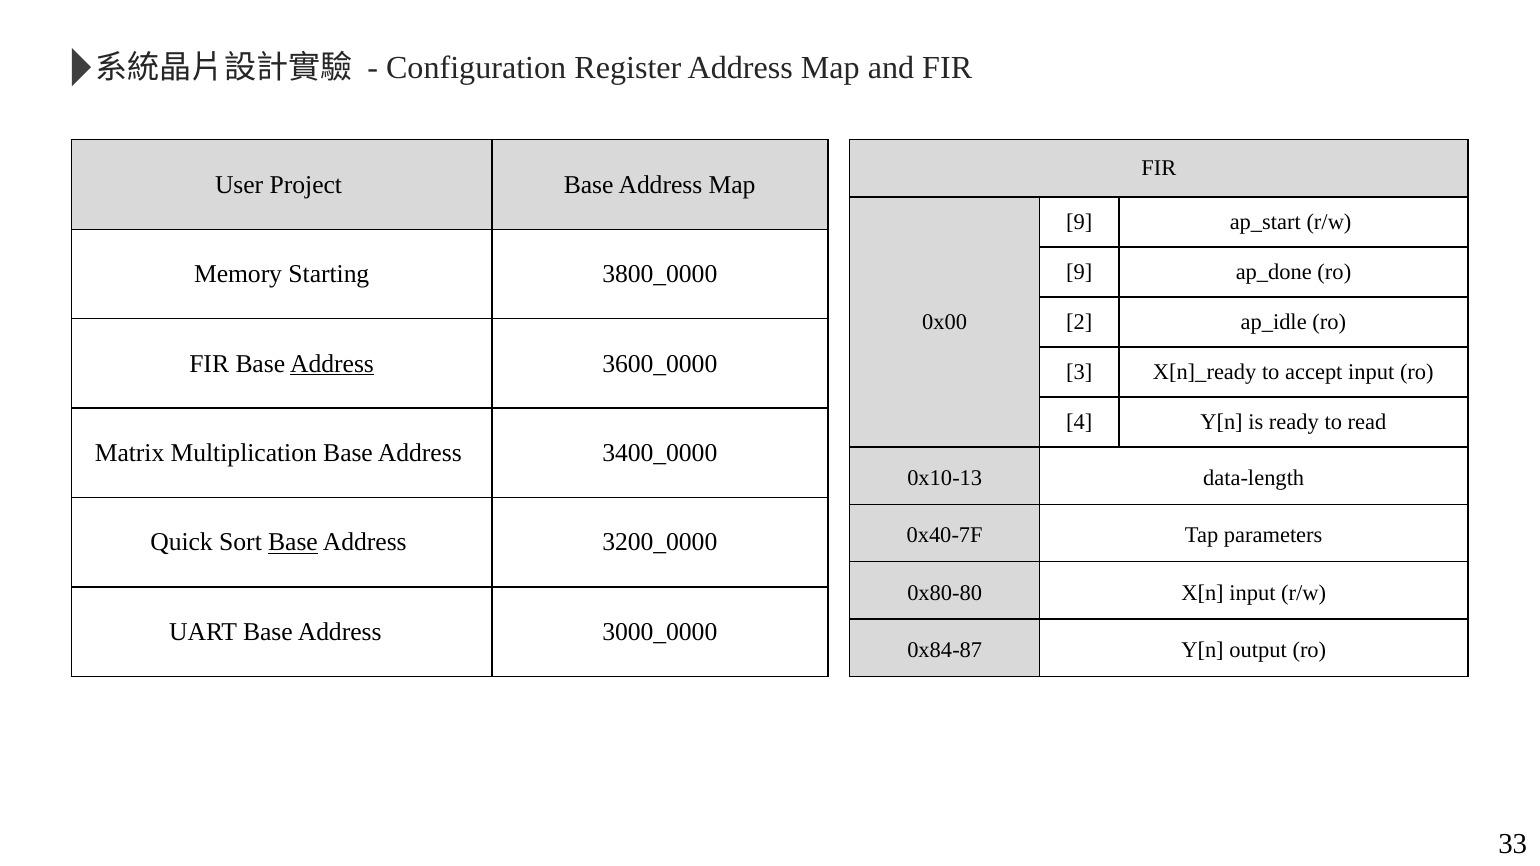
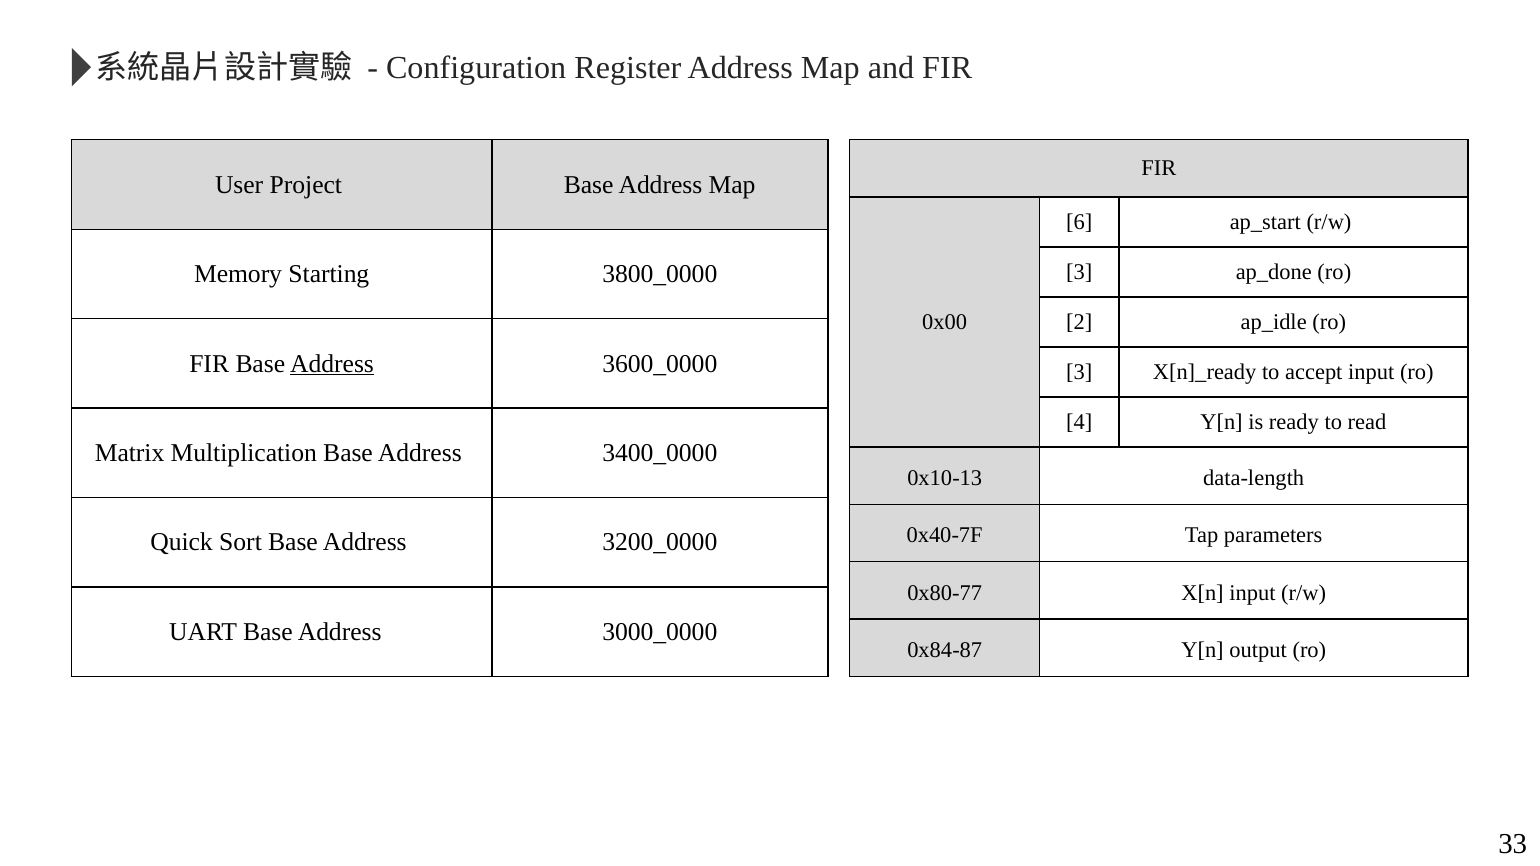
9: 9 -> 6 (1079, 222)
9: 9 -> 3 (1079, 272)
Base underline: present -> none (293, 543)
0x80-80: 0x80-80 -> 0x80-77 (945, 593)
